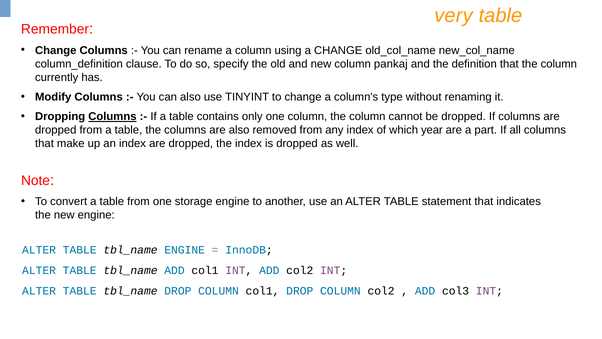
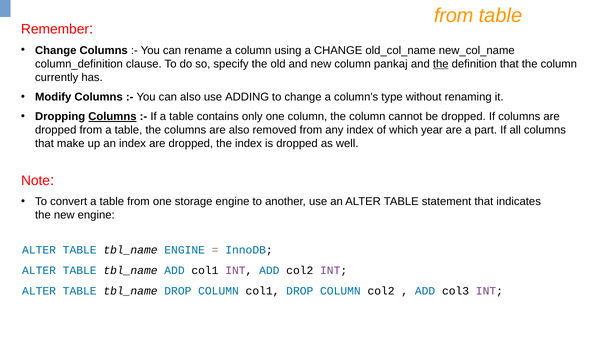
very: very -> from (454, 16)
the underline: none -> present (441, 64)
TINYINT: TINYINT -> ADDING (247, 97)
